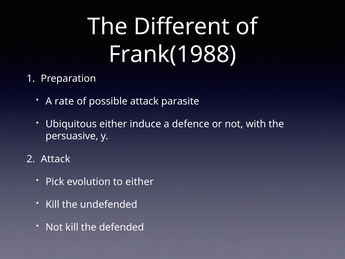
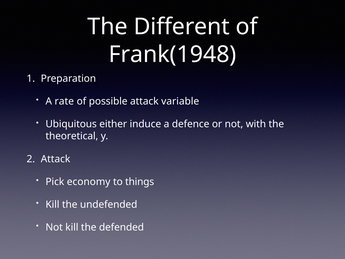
Frank(1988: Frank(1988 -> Frank(1948 (173, 54)
parasite: parasite -> variable (180, 101)
persuasive: persuasive -> theoretical (72, 136)
evolution: evolution -> economy (89, 182)
to either: either -> things (140, 182)
